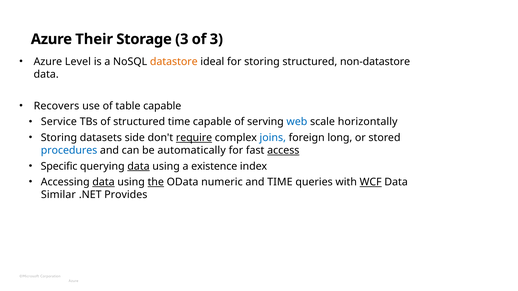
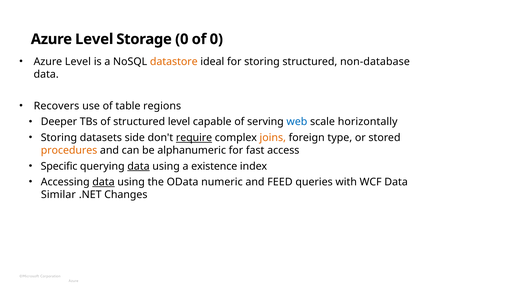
Their: Their -> Level (94, 39)
Storage 3: 3 -> 0 (182, 39)
of 3: 3 -> 0 (216, 39)
non-datastore: non-datastore -> non-database (375, 62)
table capable: capable -> regions (162, 106)
Service: Service -> Deeper (59, 122)
structured time: time -> level (179, 122)
joins colour: blue -> orange (273, 138)
long: long -> type (340, 138)
procedures colour: blue -> orange (69, 151)
automatically: automatically -> alphanumeric (192, 151)
access underline: present -> none (283, 151)
the underline: present -> none (156, 182)
and TIME: TIME -> FEED (280, 182)
WCF underline: present -> none (371, 182)
Provides: Provides -> Changes (126, 195)
